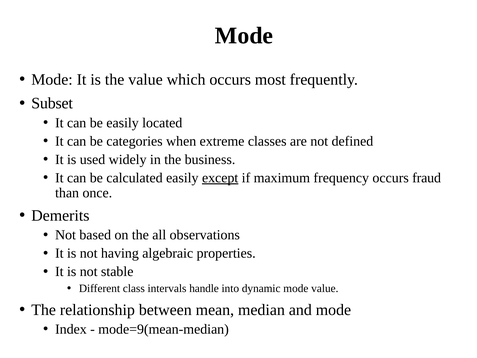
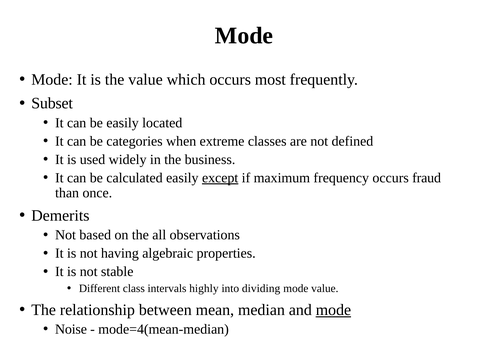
handle: handle -> highly (204, 288)
dynamic: dynamic -> dividing (261, 288)
mode underline: none -> present (333, 310)
Index: Index -> Noise (71, 329)
mode=9(mean-median: mode=9(mean-median -> mode=4(mean-median (164, 329)
